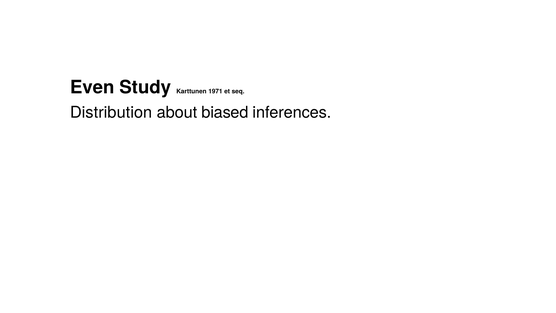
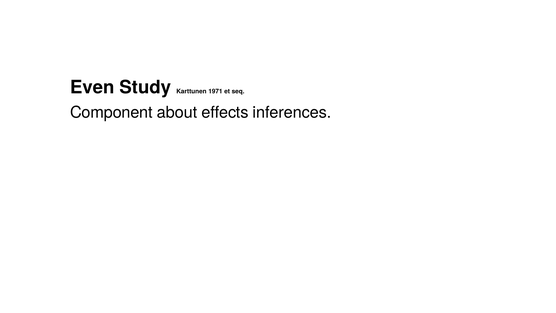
Distribution: Distribution -> Component (111, 112)
biased: biased -> effects (225, 112)
